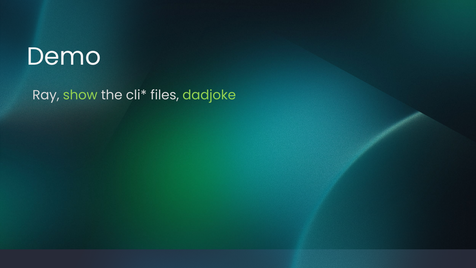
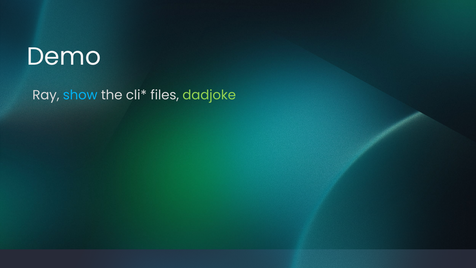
show colour: light green -> light blue (80, 95)
